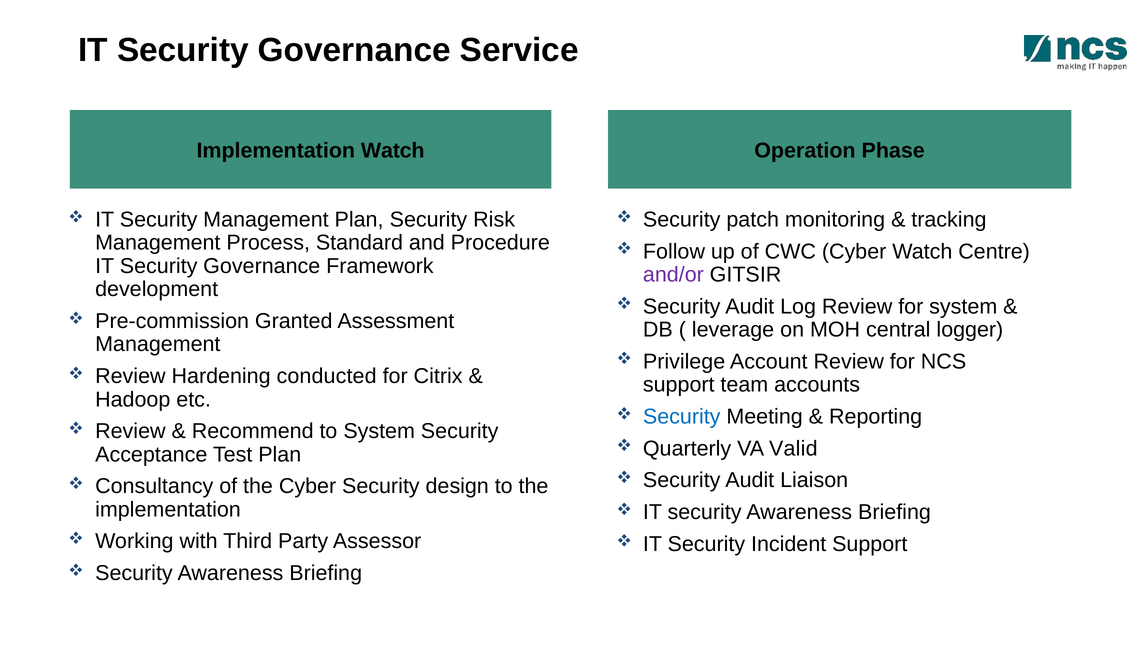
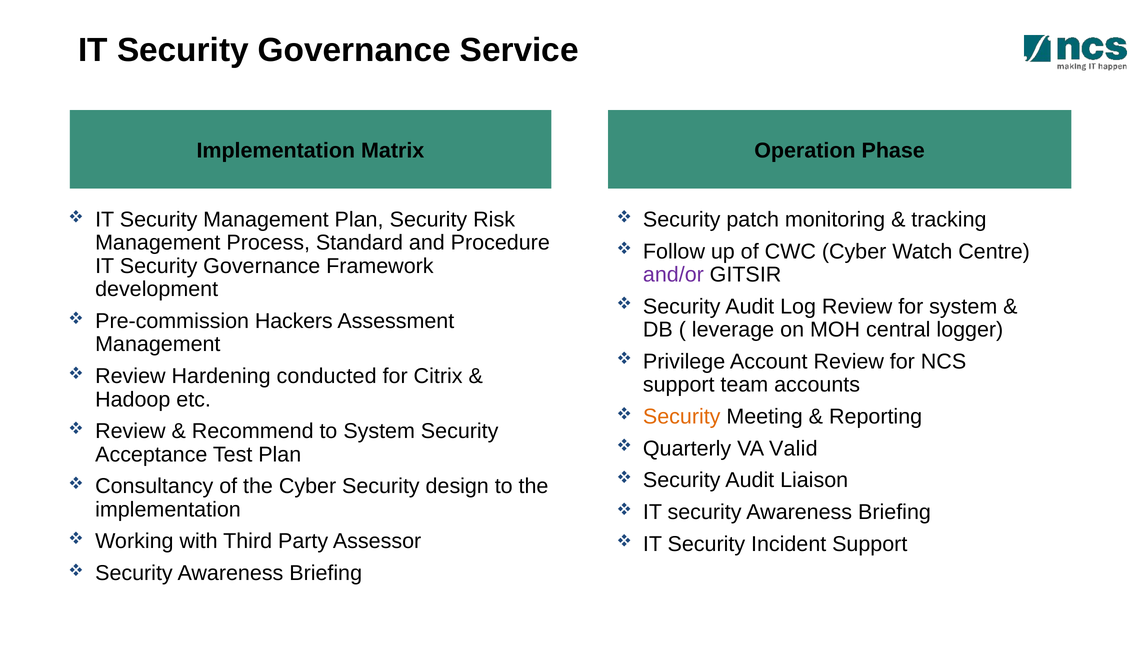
Implementation Watch: Watch -> Matrix (393, 151)
Granted: Granted -> Hackers (294, 321)
Security colour: blue -> orange (682, 416)
